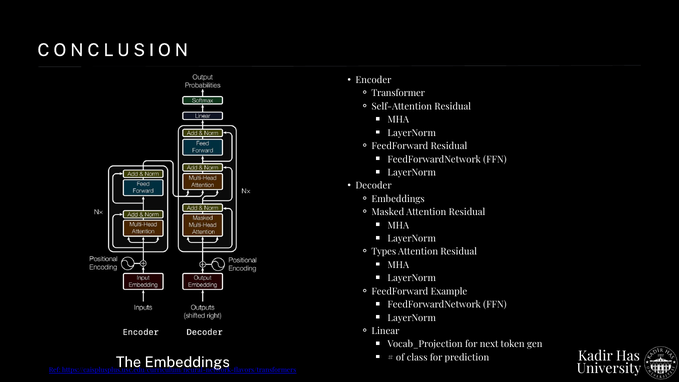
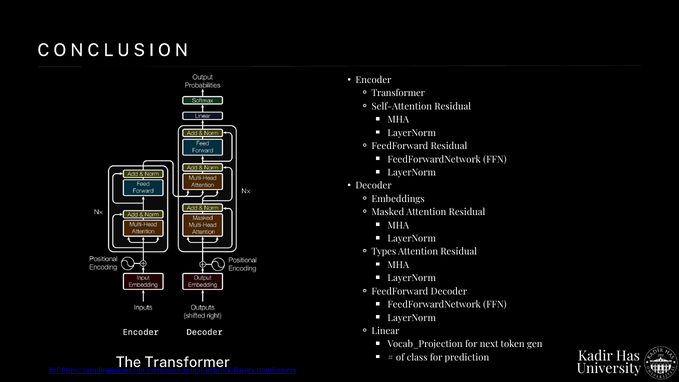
FeedForward Example: Example -> Decoder (449, 291)
The Embeddings: Embeddings -> Transformer (187, 362)
